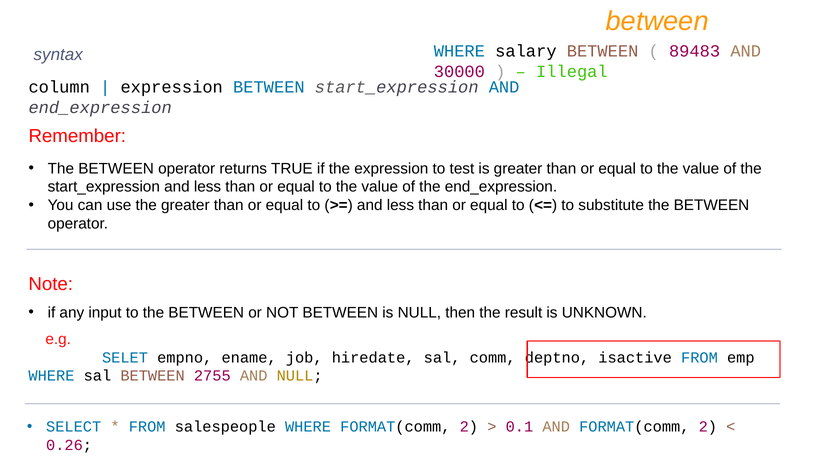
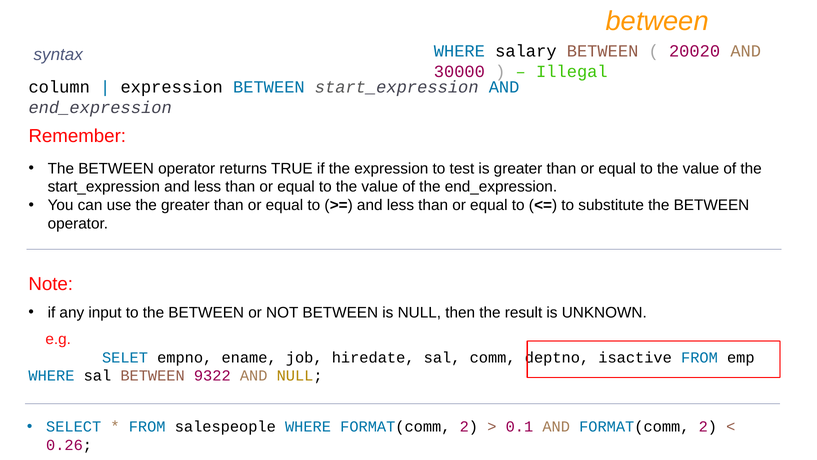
89483: 89483 -> 20020 (695, 51)
2755: 2755 -> 9322 (212, 376)
